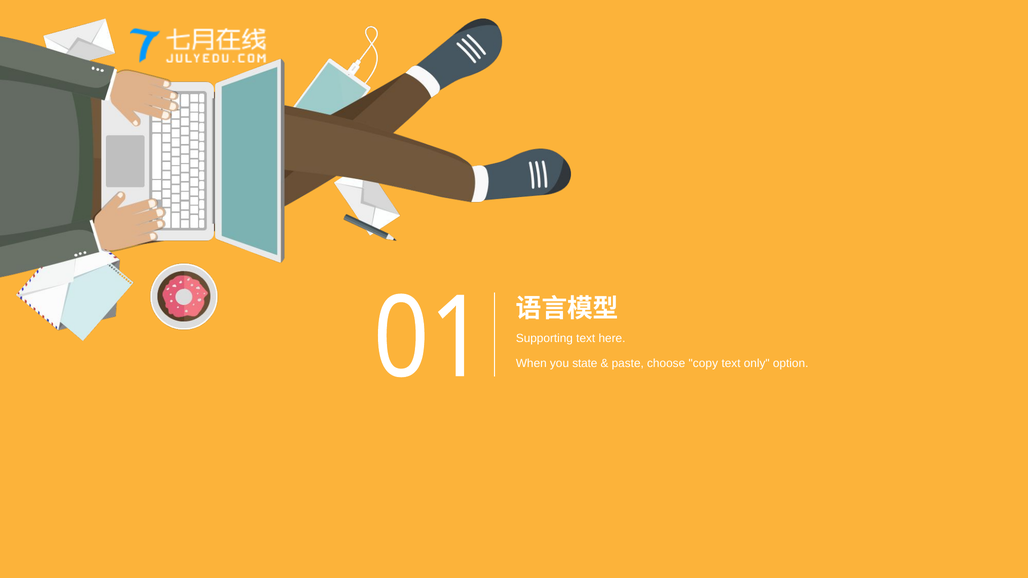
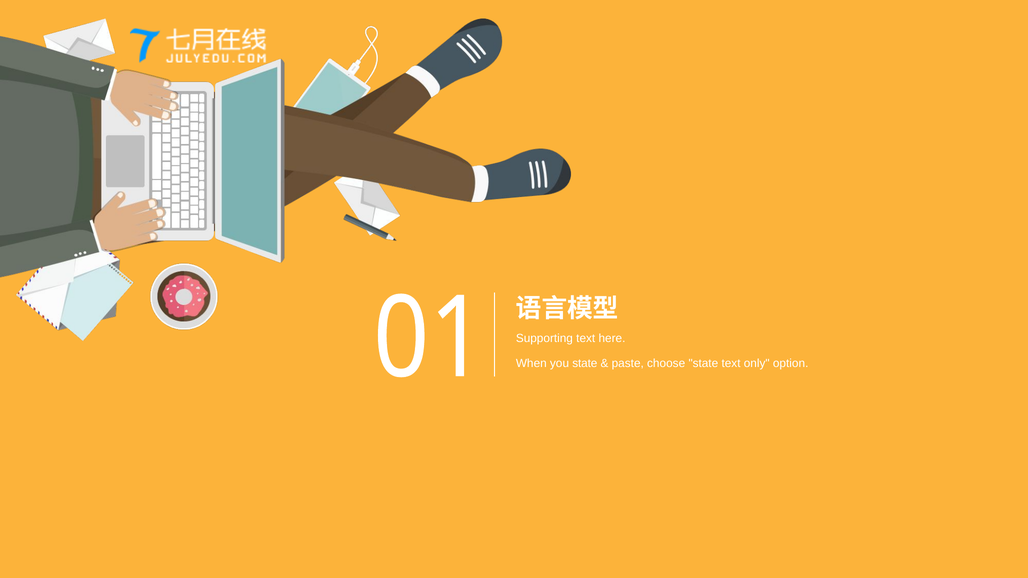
choose copy: copy -> state (703, 363)
